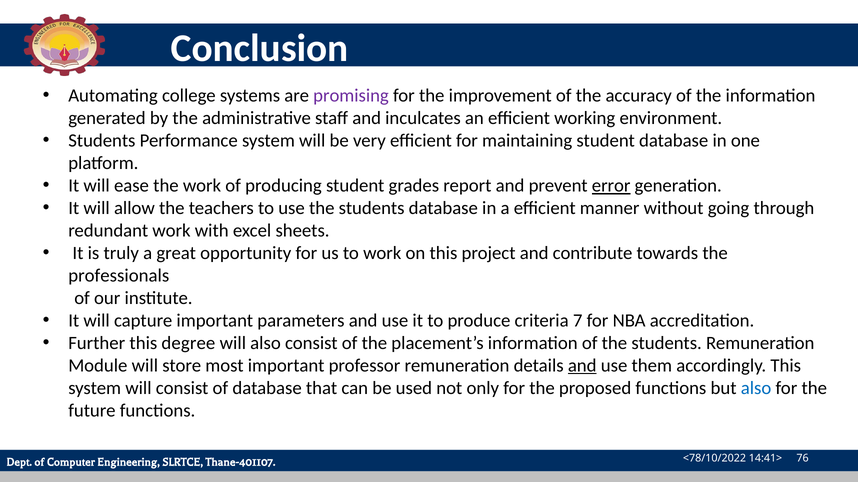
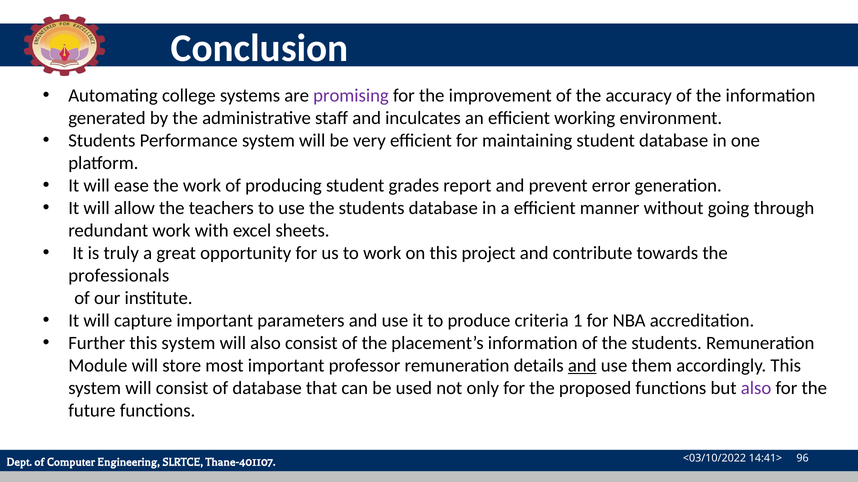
error underline: present -> none (611, 186)
7: 7 -> 1 (578, 321)
Further this degree: degree -> system (188, 344)
also colour: blue -> purple (756, 389)
<78/10/2022: <78/10/2022 -> <03/10/2022 (715, 459)
76: 76 -> 96 (803, 459)
